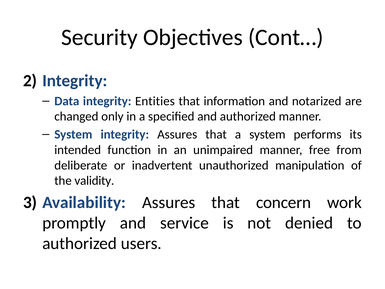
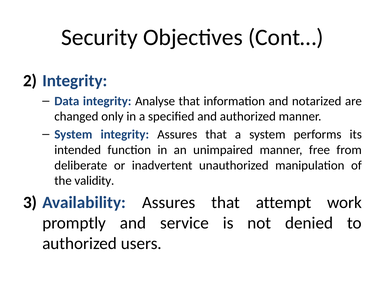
Entities: Entities -> Analyse (155, 101)
concern: concern -> attempt (284, 202)
